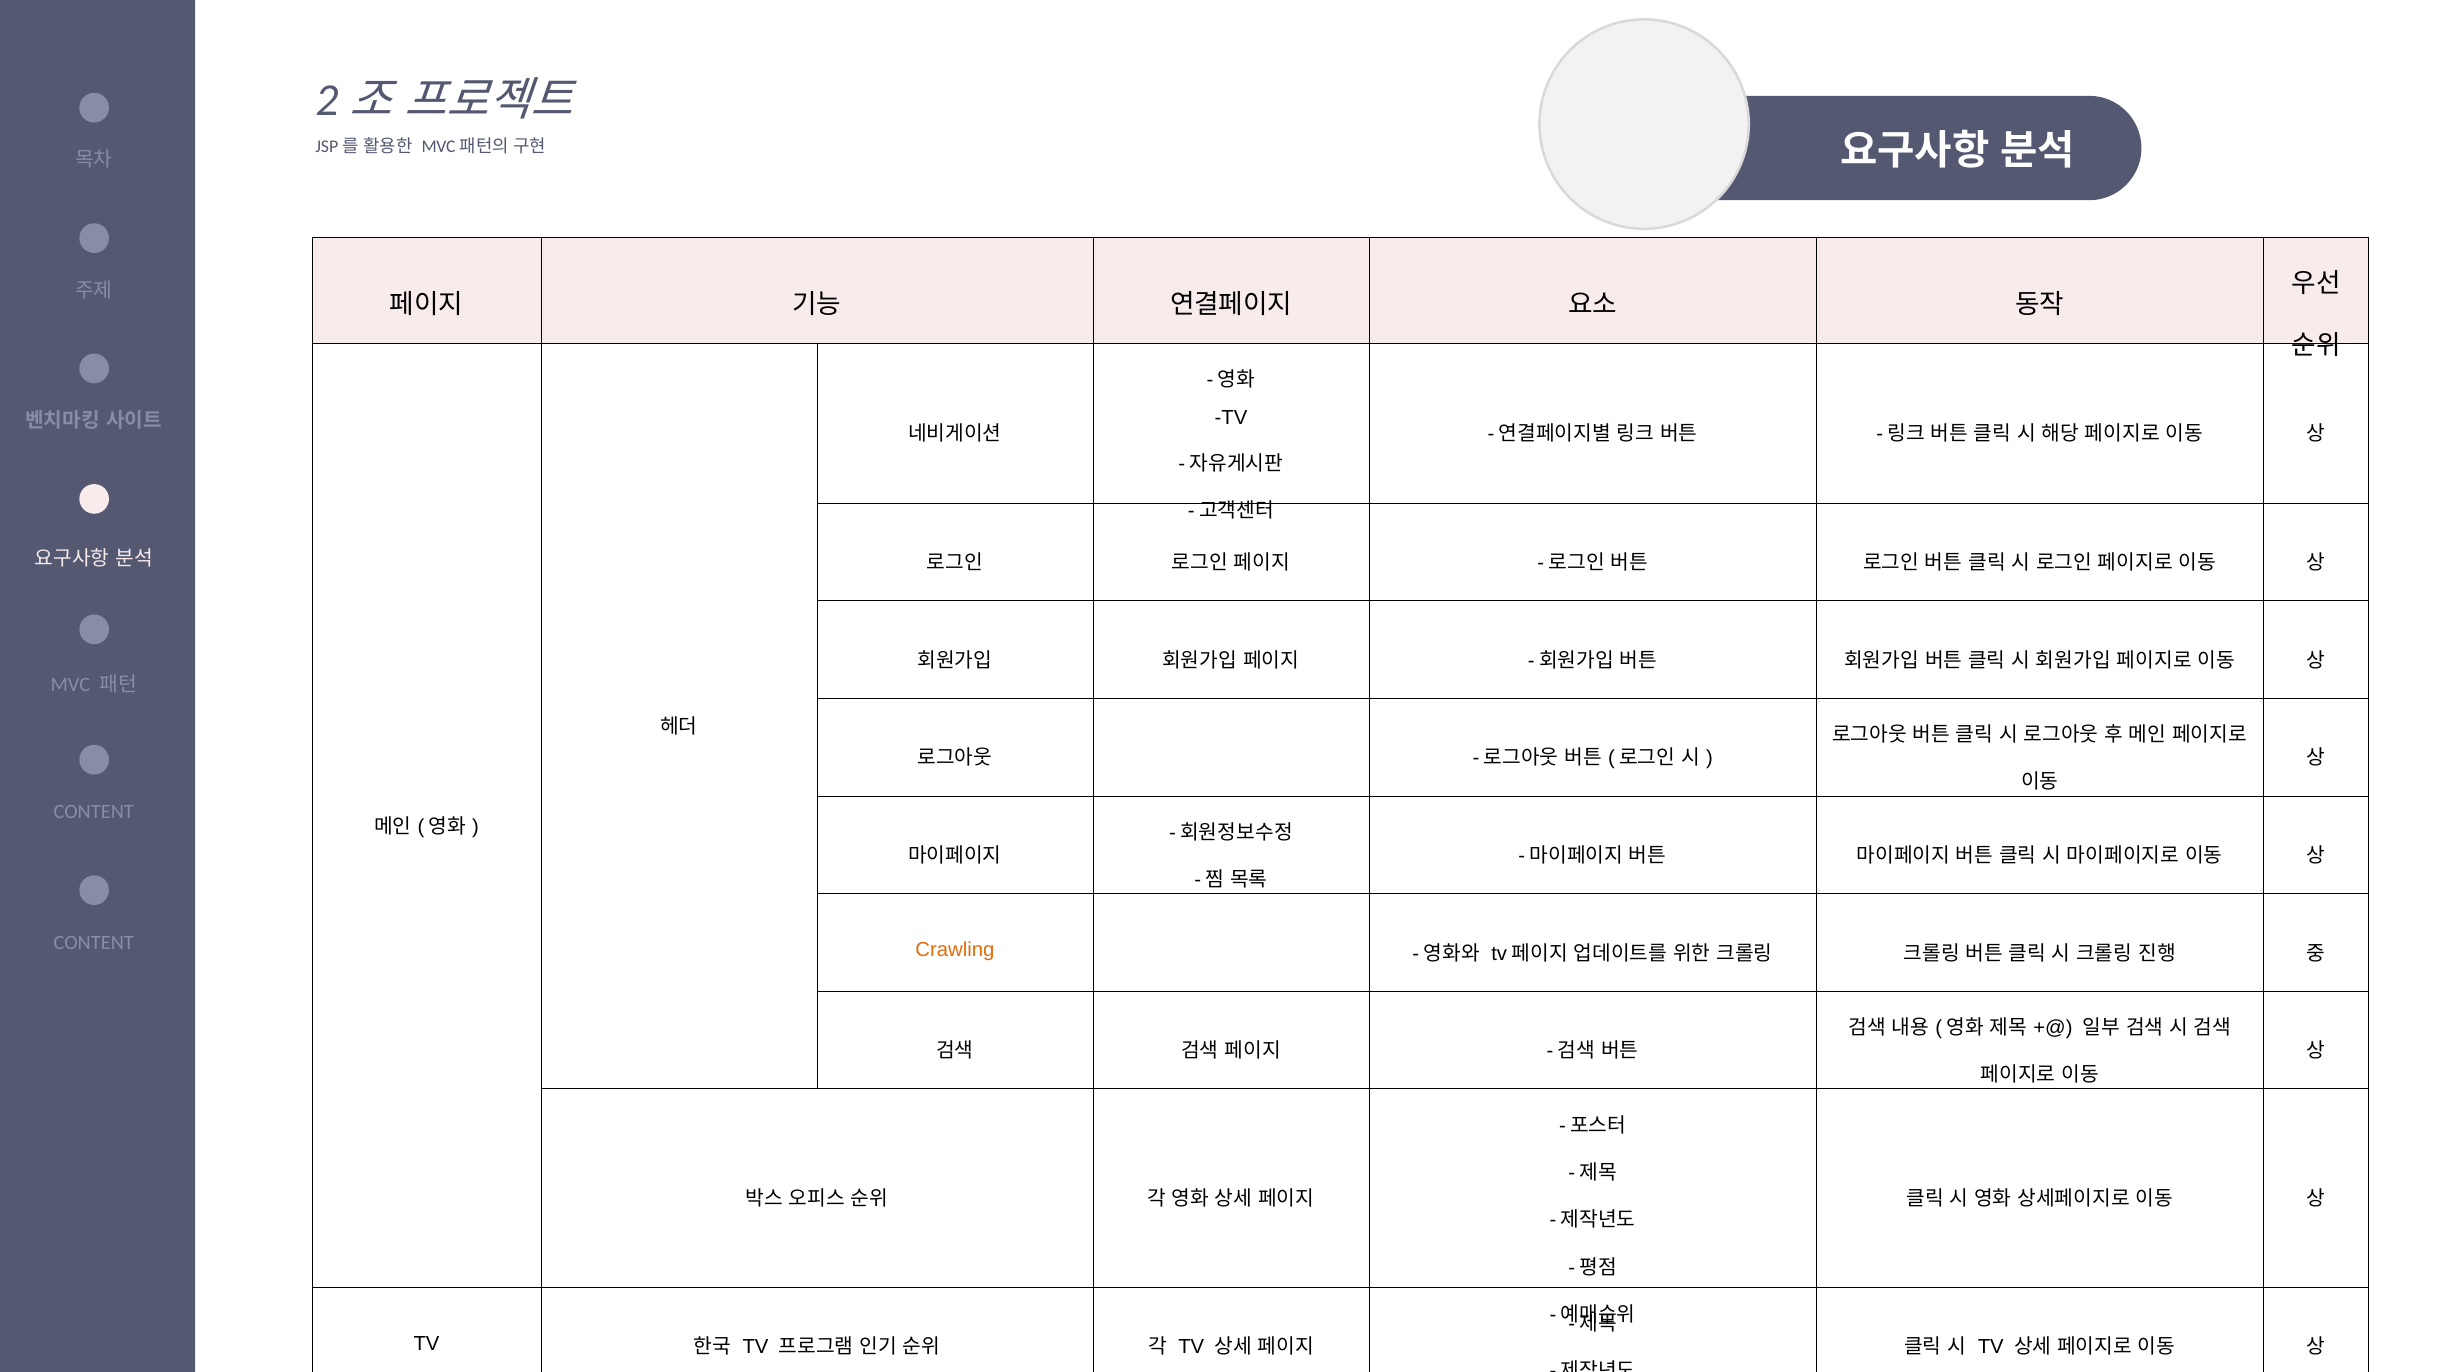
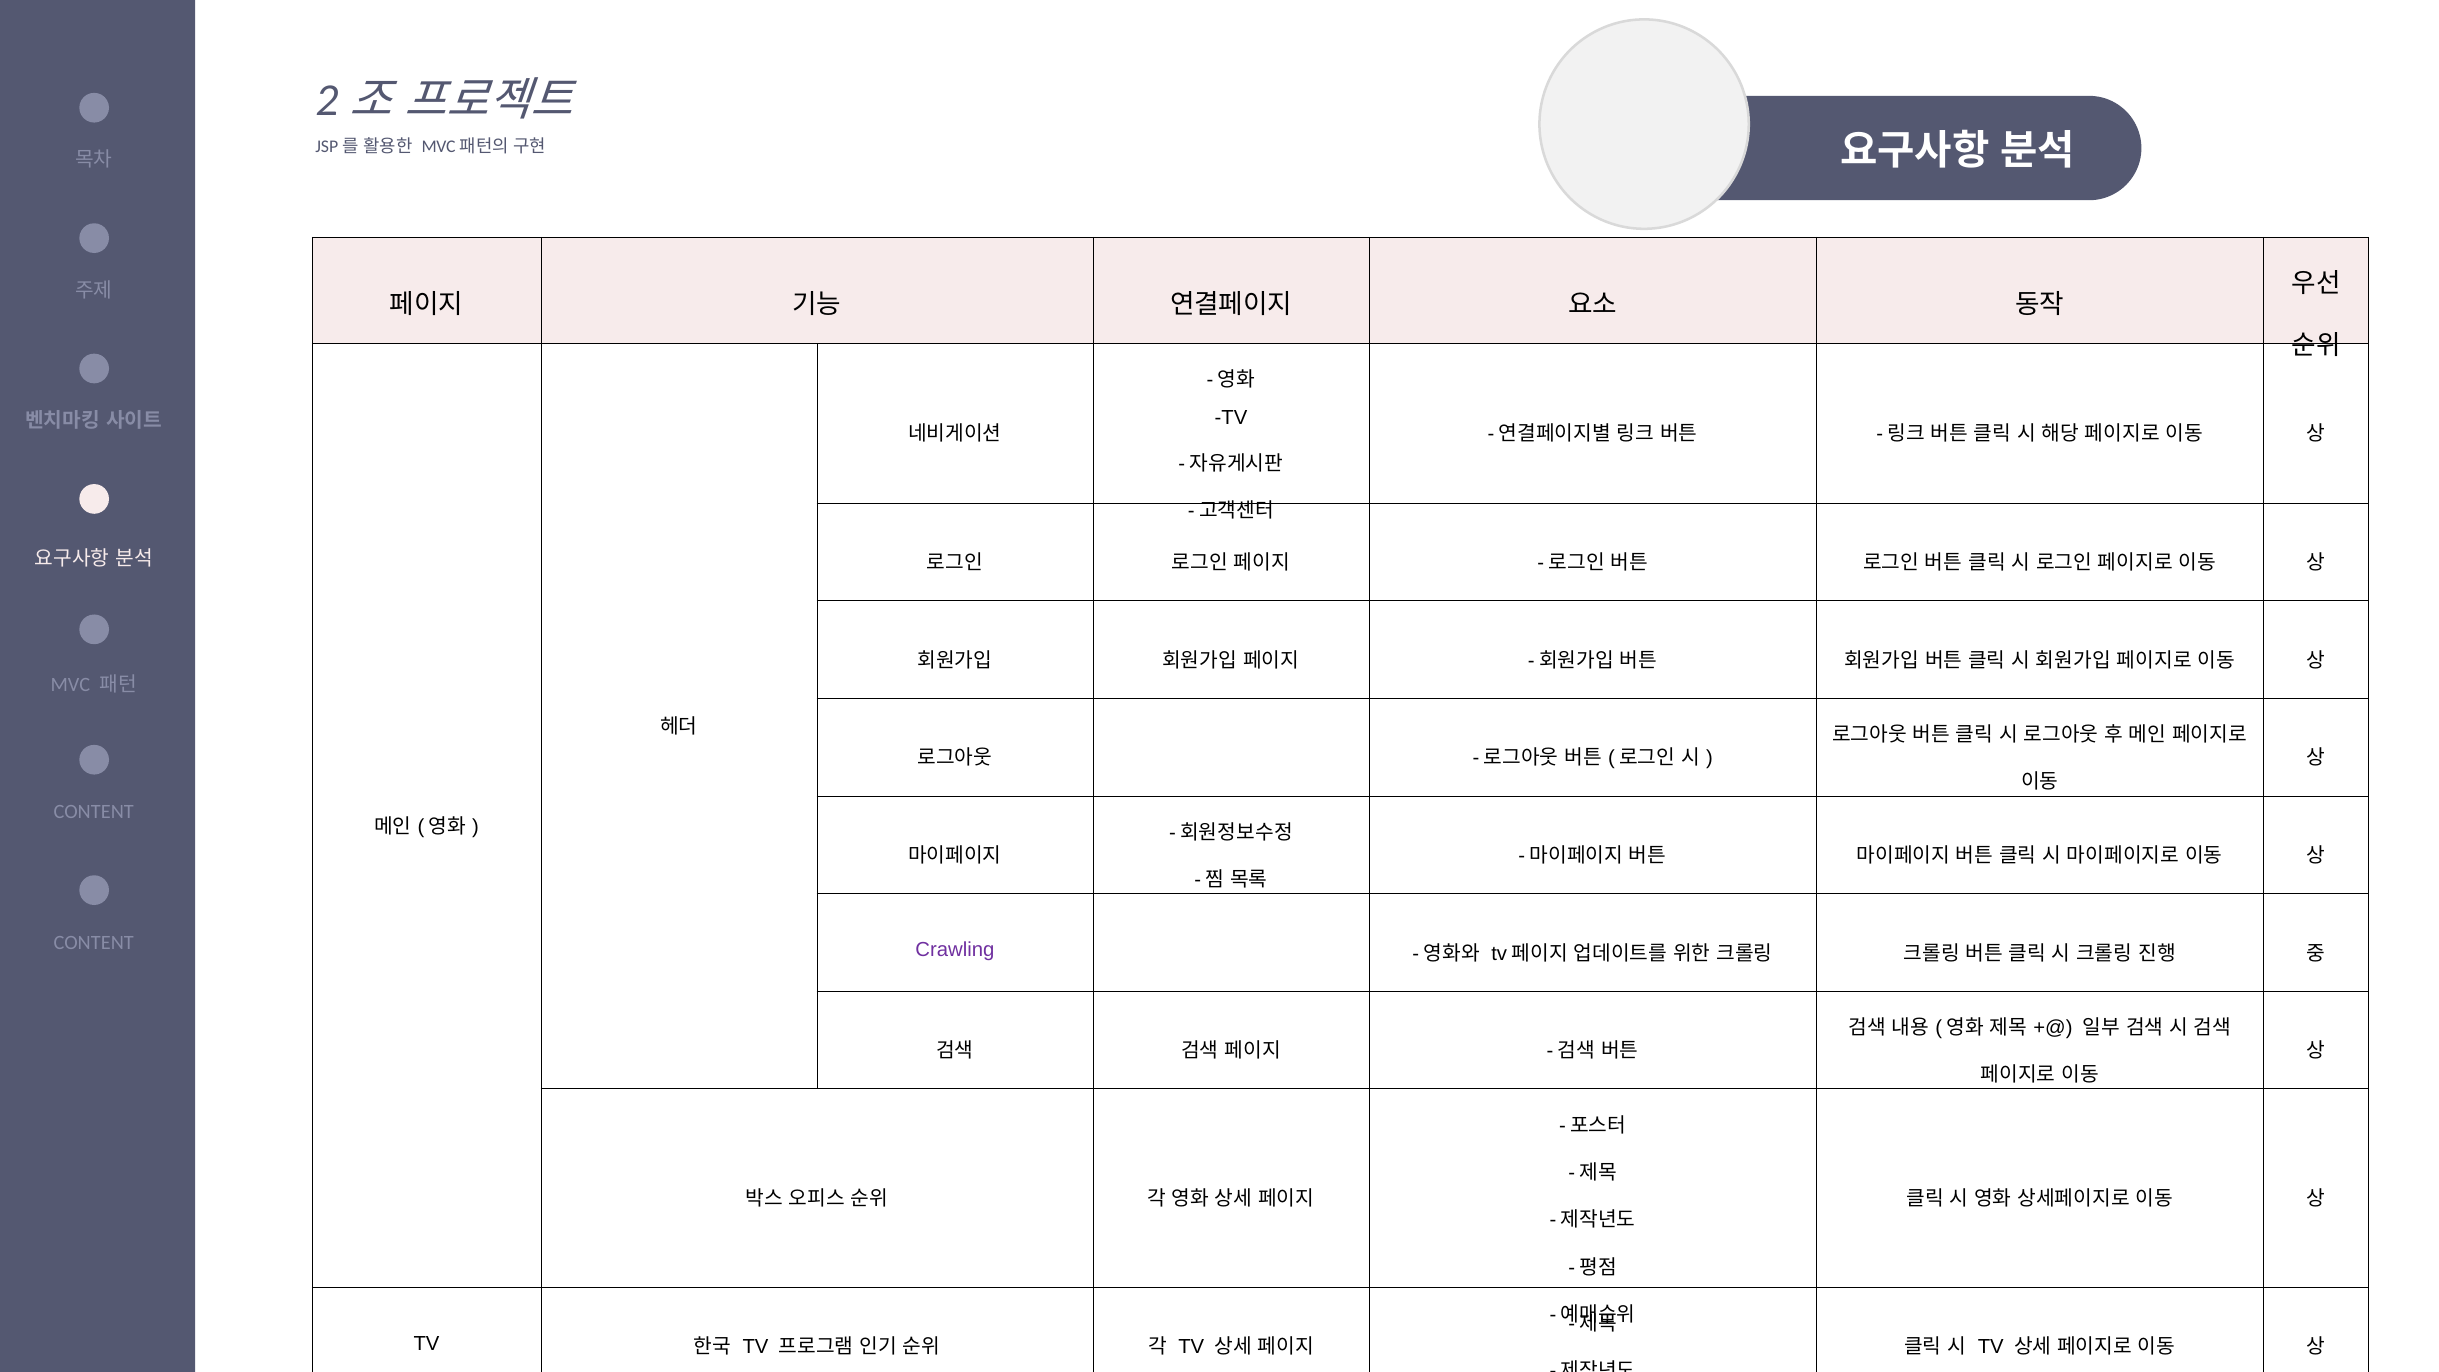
Crawling colour: orange -> purple (955, 950)
